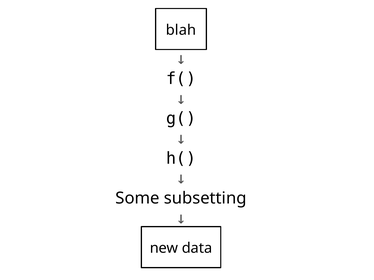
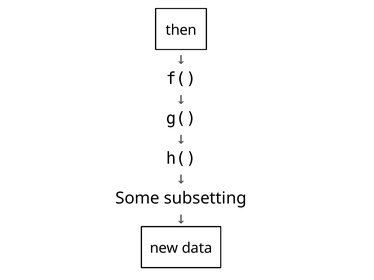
blah: blah -> then (181, 30)
